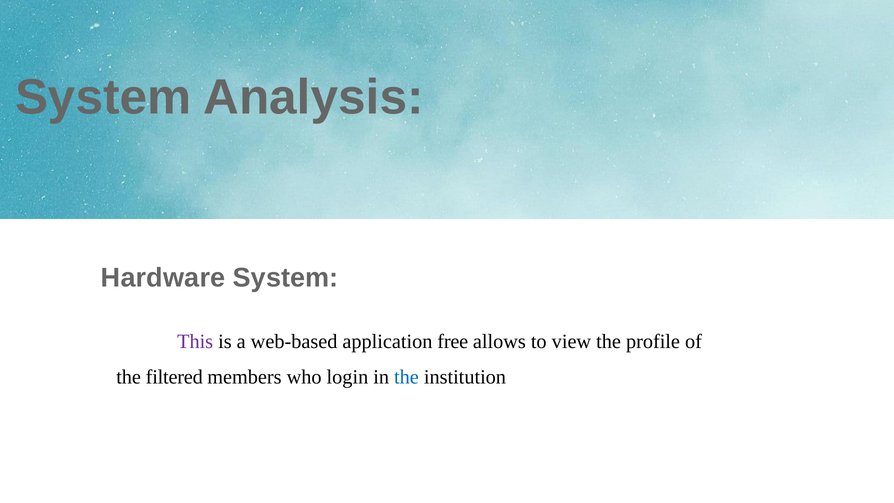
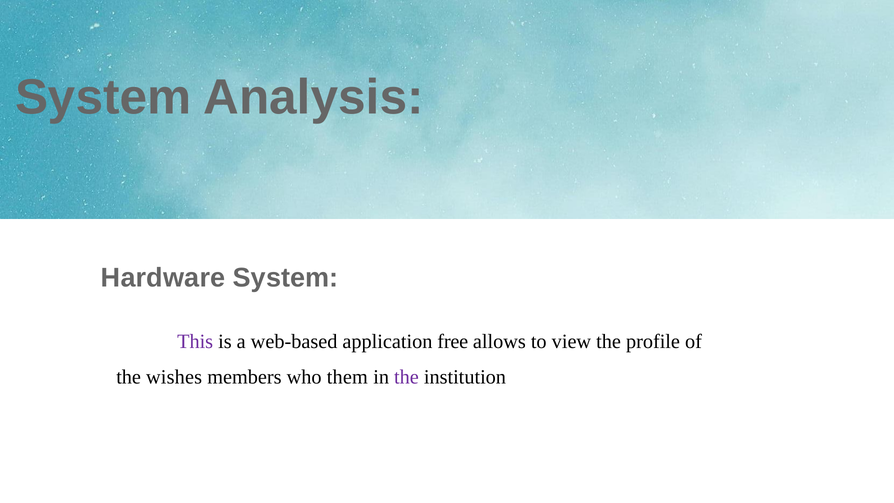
filtered: filtered -> wishes (174, 377)
login: login -> them (347, 377)
the colour: blue -> purple (406, 377)
